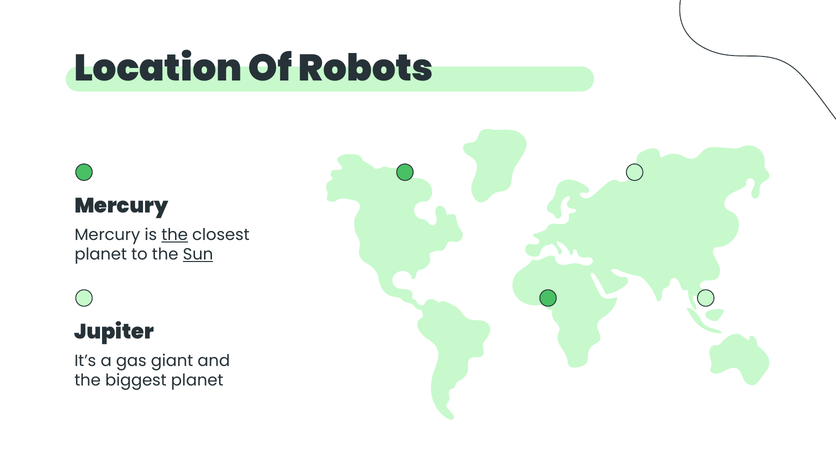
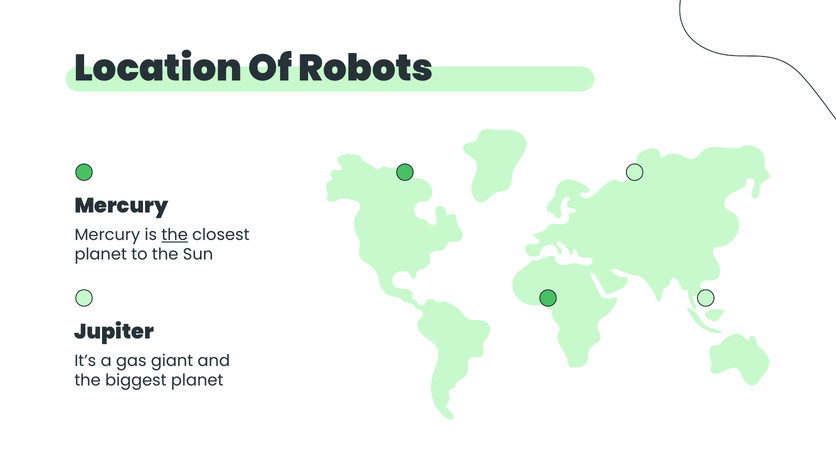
Sun underline: present -> none (198, 255)
